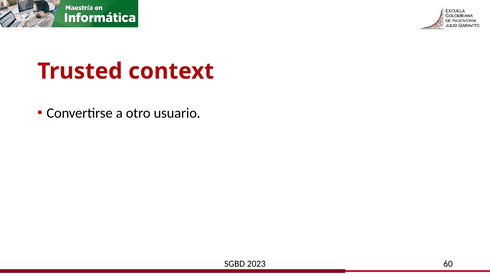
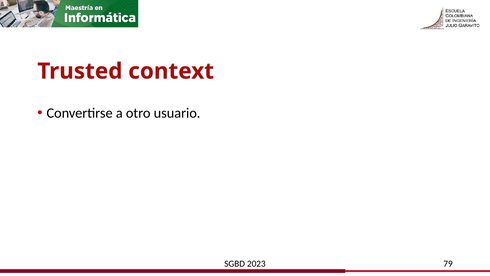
60: 60 -> 79 (448, 263)
